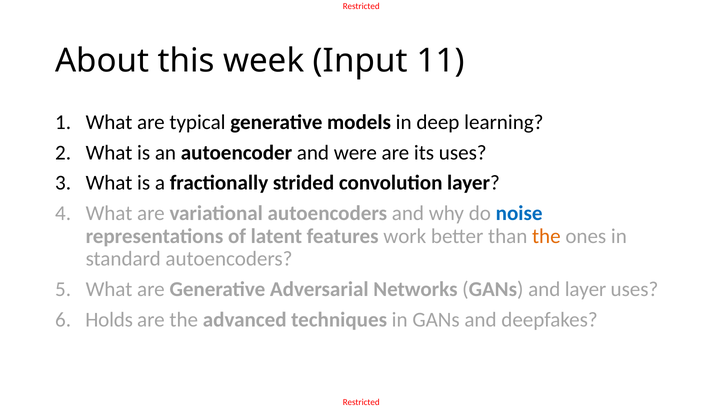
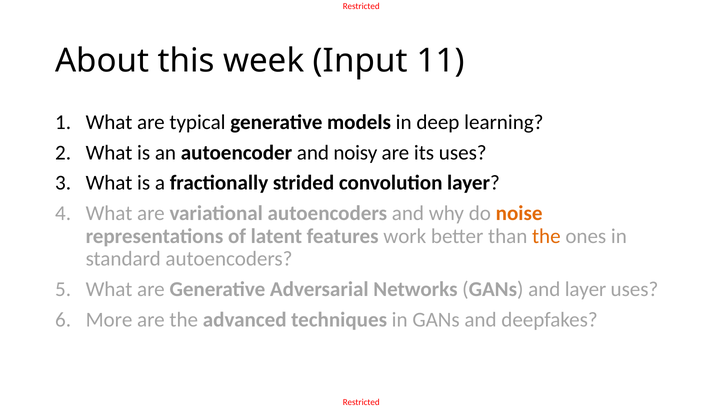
were: were -> noisy (355, 153)
noise colour: blue -> orange (519, 213)
Holds: Holds -> More (109, 319)
